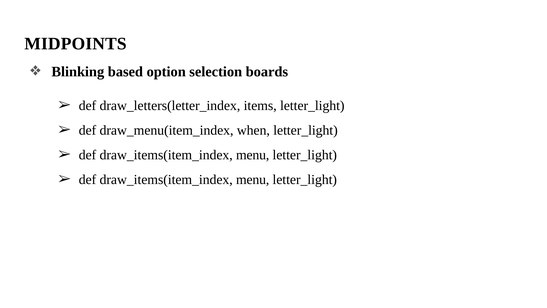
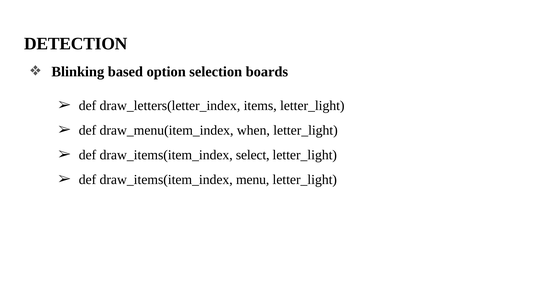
MIDPOINTS: MIDPOINTS -> DETECTION (76, 44)
menu: menu -> select (253, 155)
